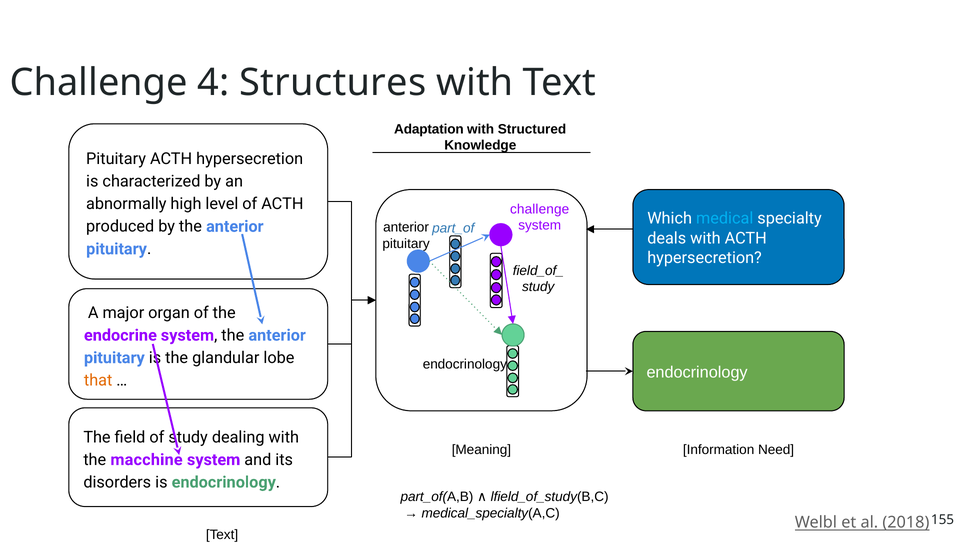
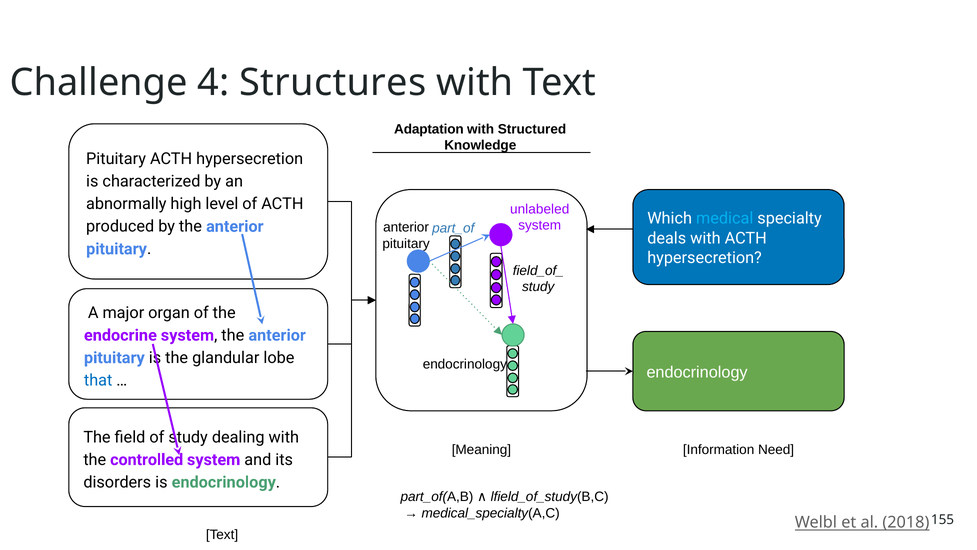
challenge: challenge -> unlabeled (540, 209)
that colour: orange -> blue (98, 380)
macchine: macchine -> controlled (147, 459)
